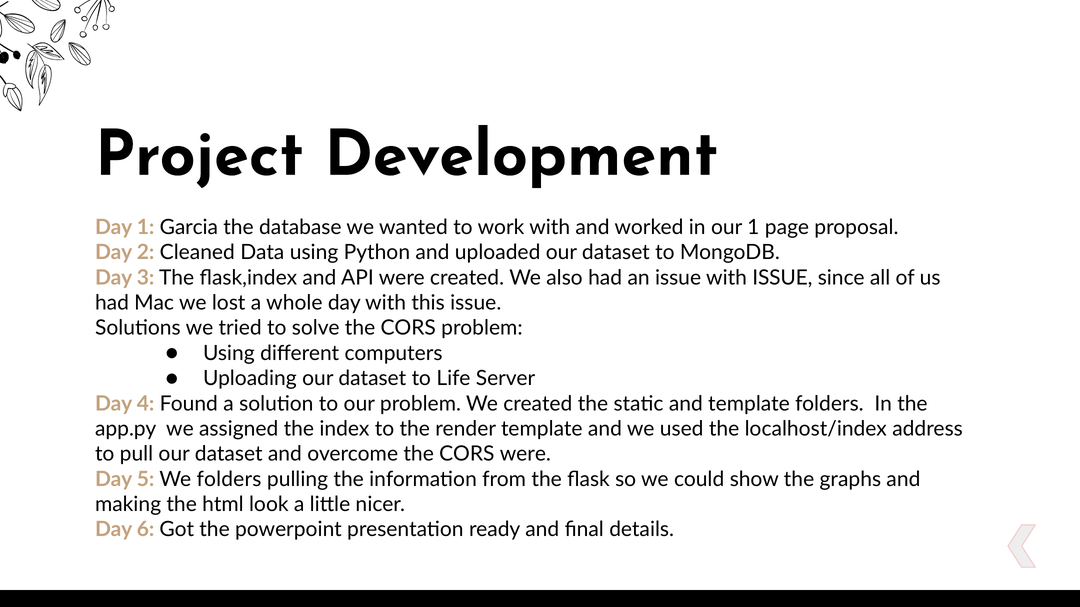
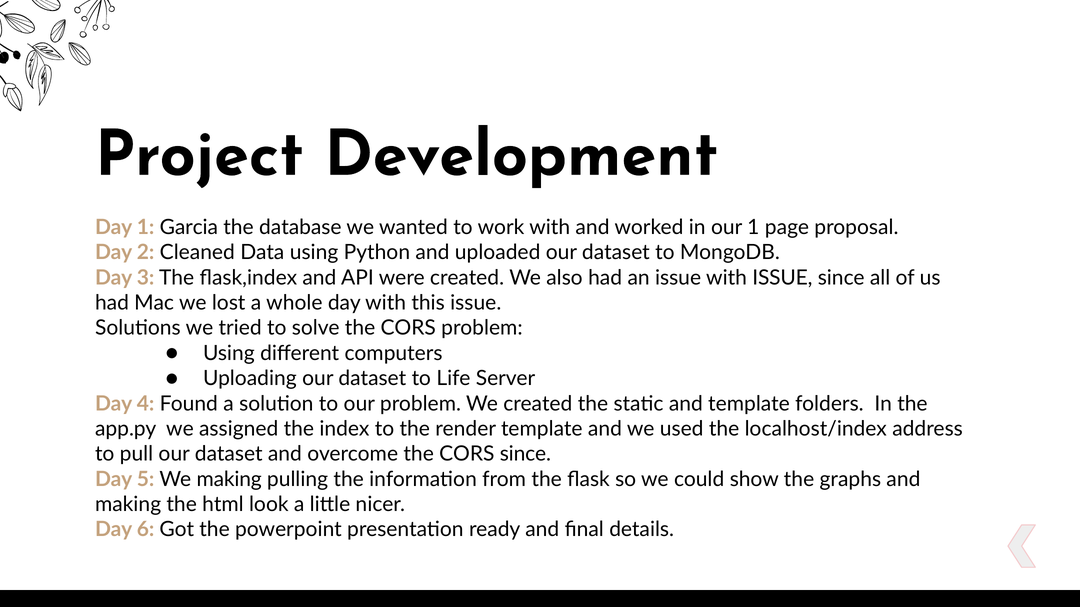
CORS were: were -> since (525, 454)
We folders: folders -> making (229, 480)
